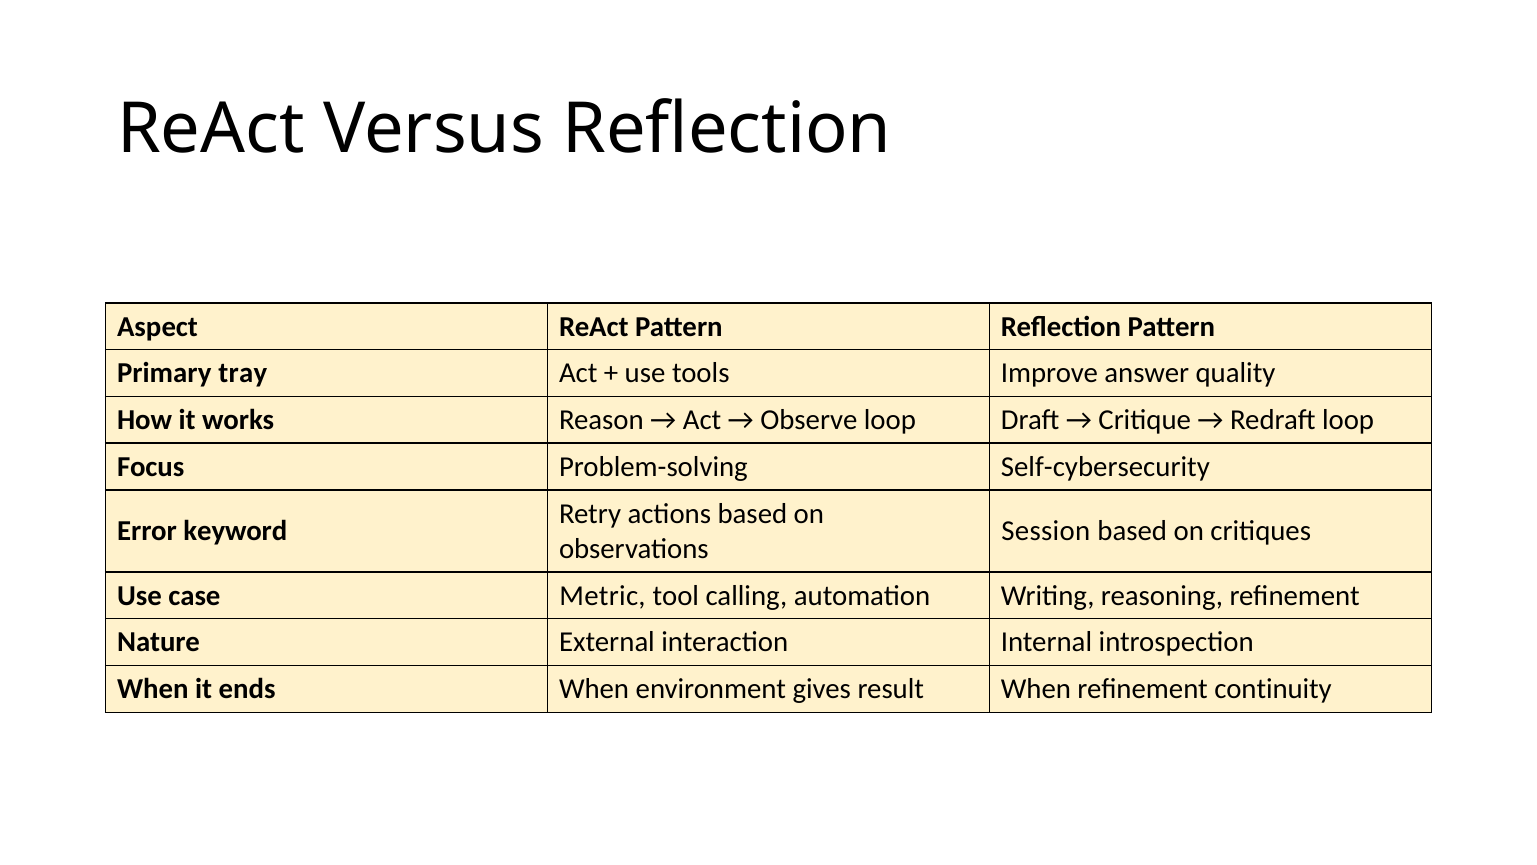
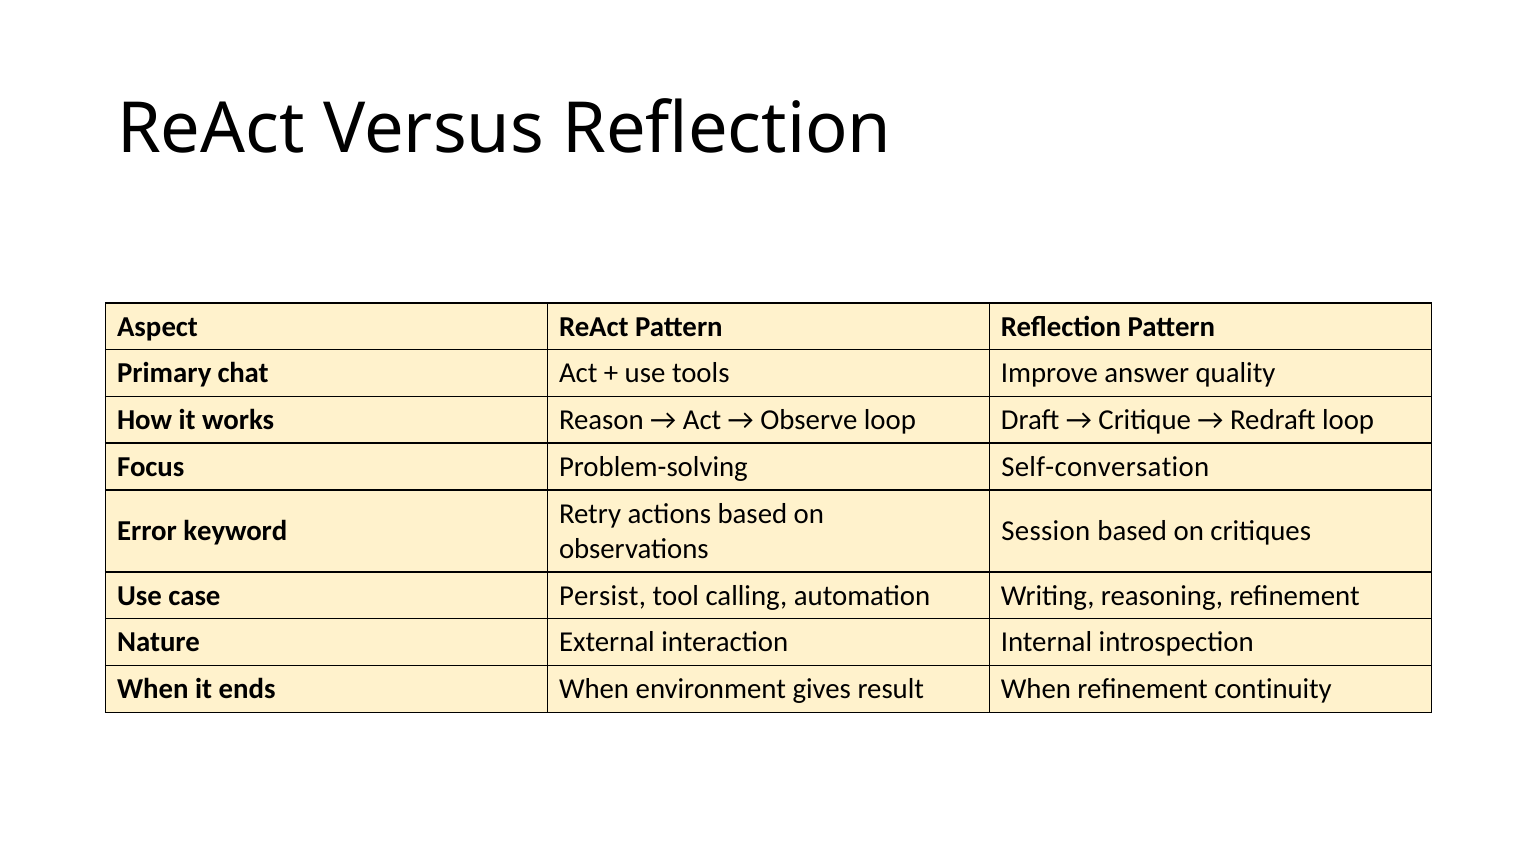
tray: tray -> chat (243, 373)
Self-cybersecurity: Self-cybersecurity -> Self-conversation (1105, 467)
Metric: Metric -> Persist (603, 595)
